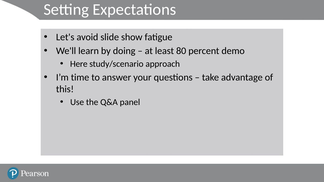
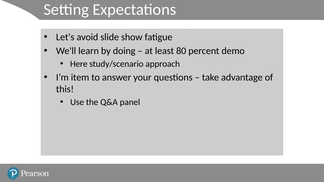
time: time -> item (80, 77)
